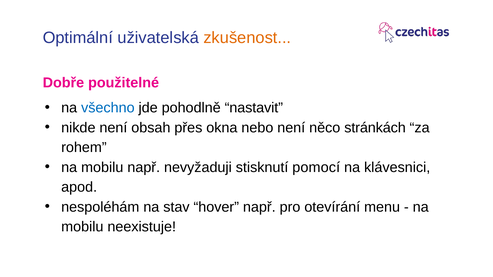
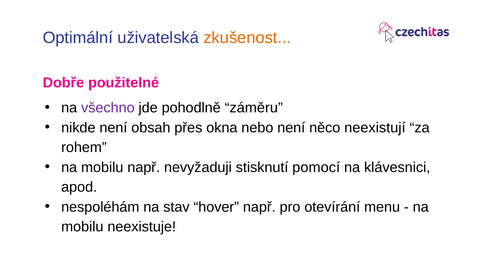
všechno colour: blue -> purple (108, 108)
nastavit: nastavit -> záměru (254, 108)
stránkách: stránkách -> neexistují (375, 128)
